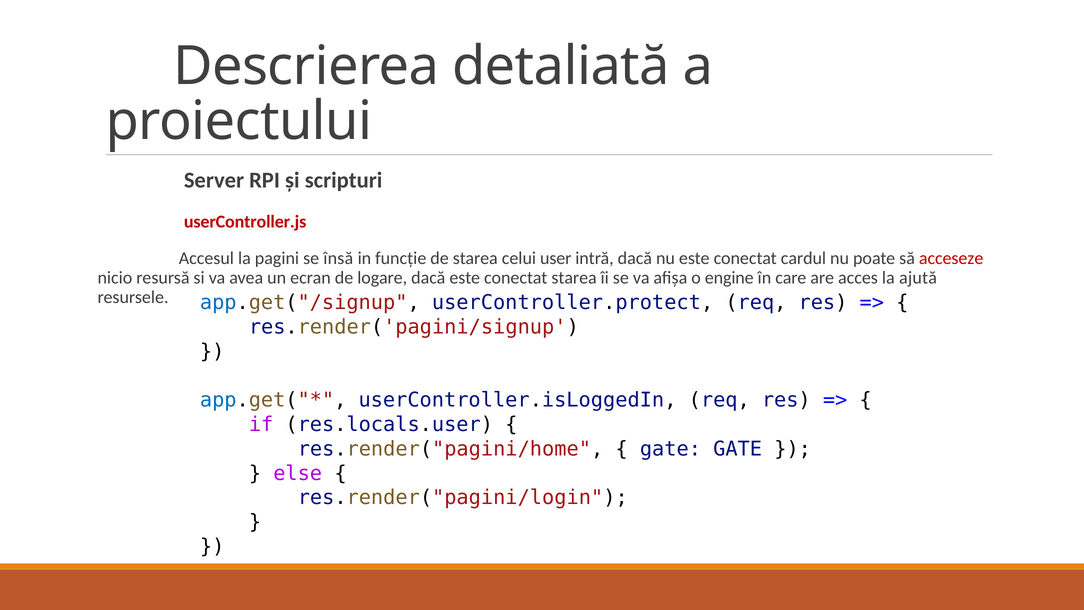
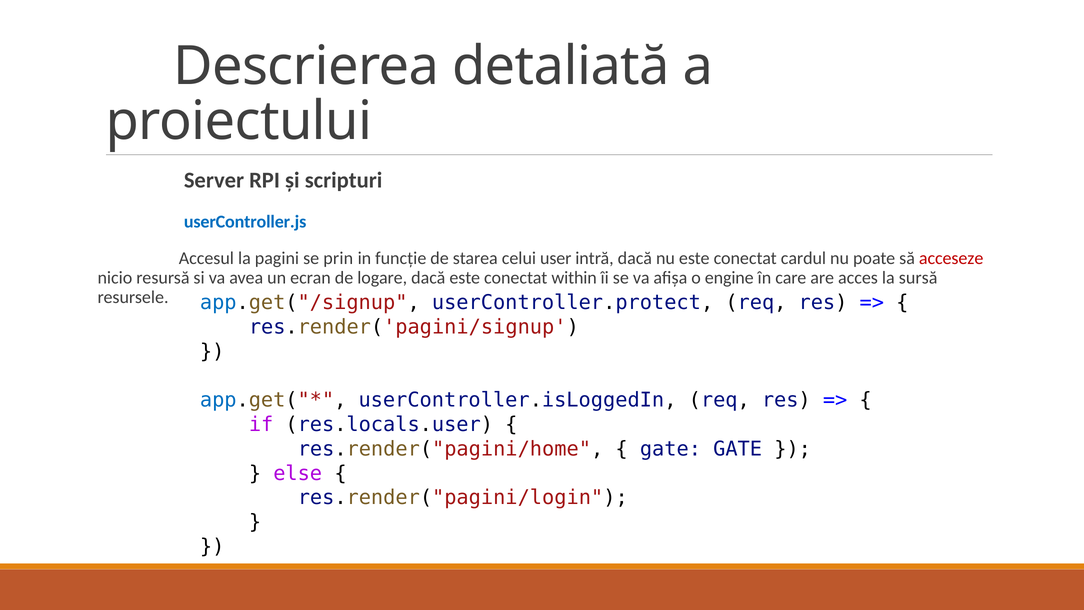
userController.js colour: red -> blue (245, 222)
însă: însă -> prin (338, 258)
conectat starea: starea -> within (574, 278)
ajută: ajută -> sursă (918, 278)
